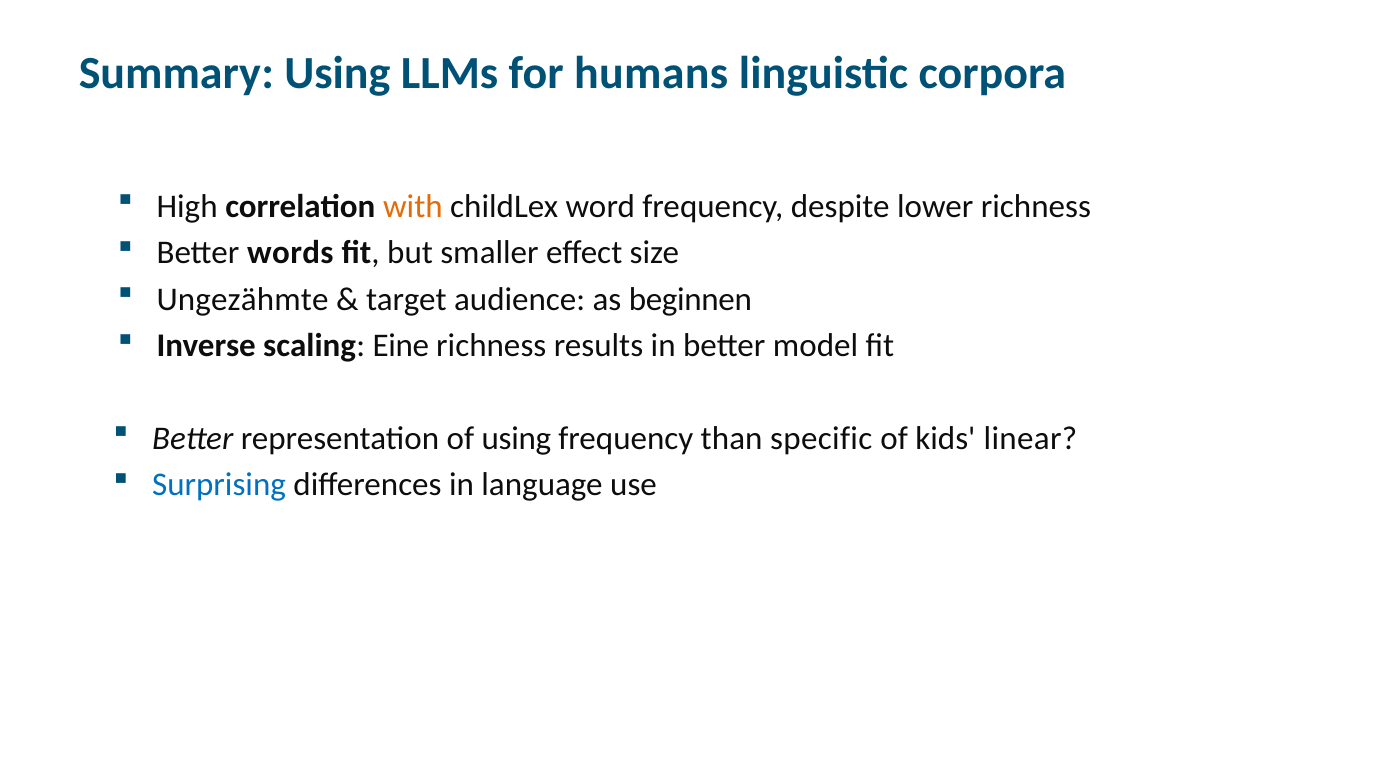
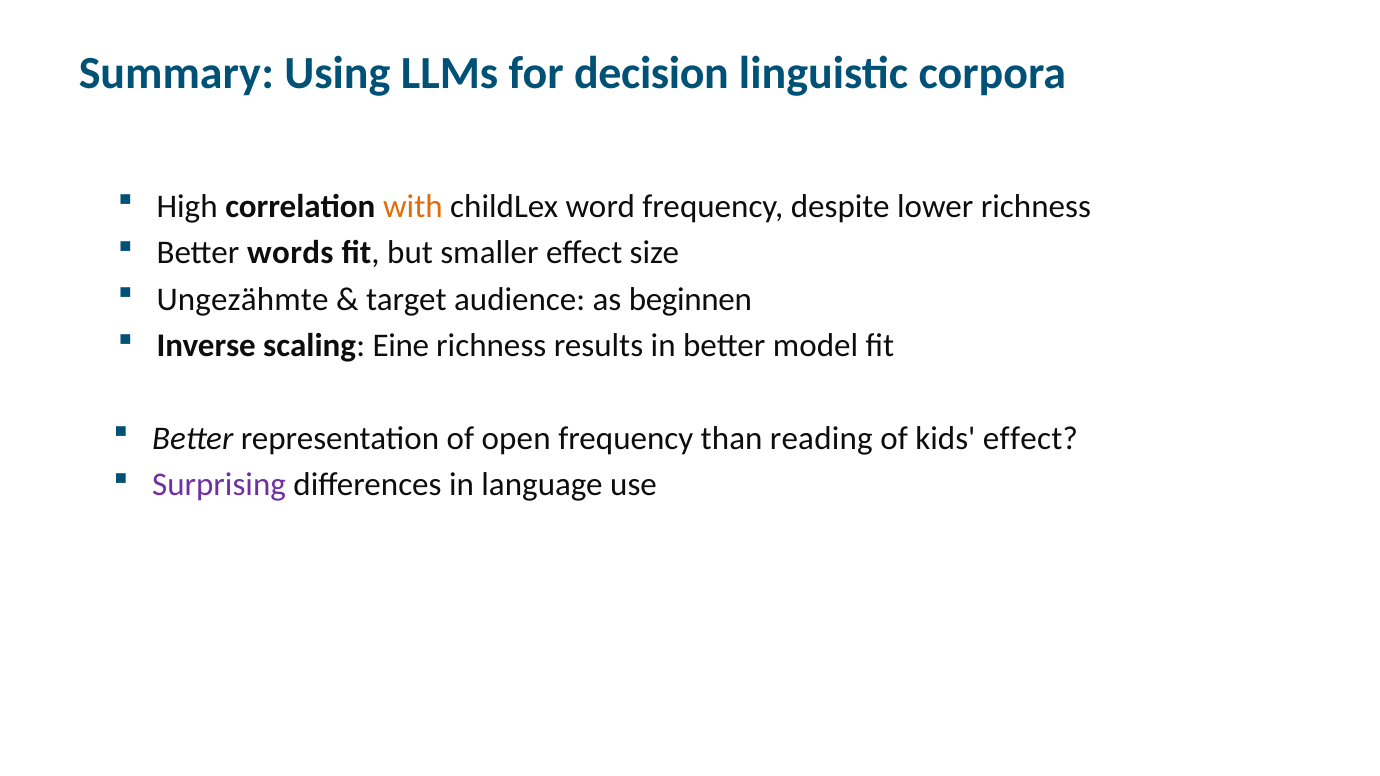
humans: humans -> decision (651, 74)
of using: using -> open (516, 438)
specific: specific -> reading (821, 438)
kids linear: linear -> effect (1030, 438)
Surprising colour: blue -> purple (219, 485)
